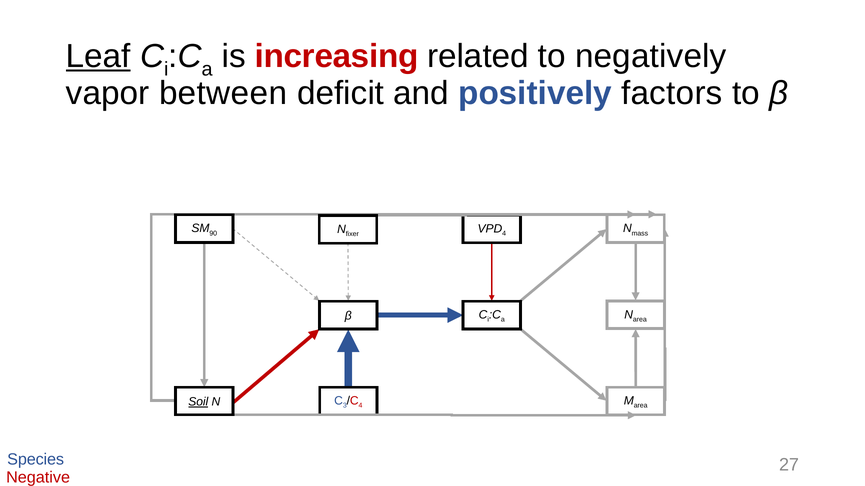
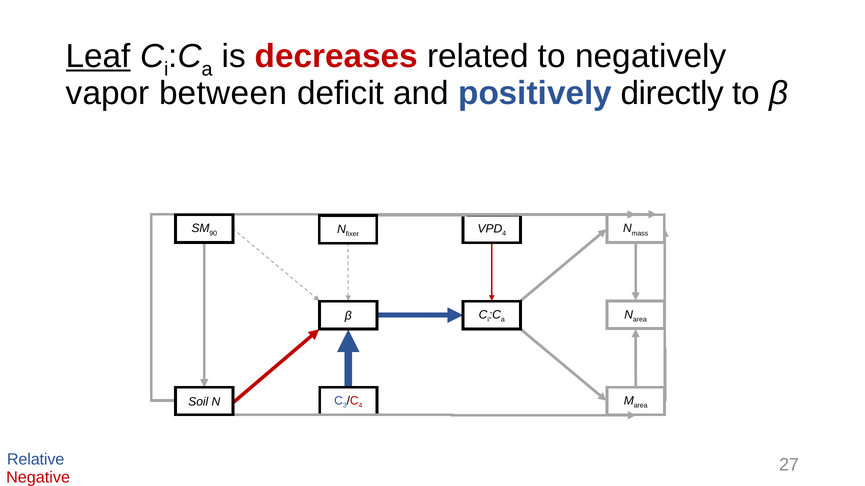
increasing: increasing -> decreases (336, 56)
factors: factors -> directly (672, 93)
Soil underline: present -> none (198, 402)
Species: Species -> Relative (36, 460)
